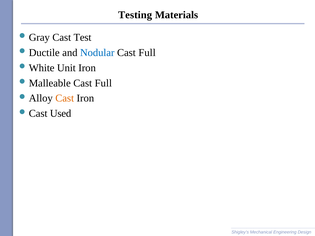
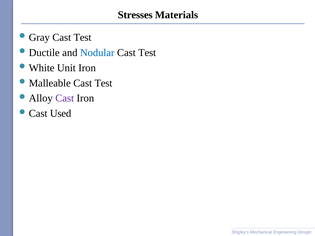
Testing: Testing -> Stresses (135, 15)
Full: Full -> Test (147, 53)
Full: Full -> Test (103, 83)
Cast colour: orange -> purple (65, 98)
